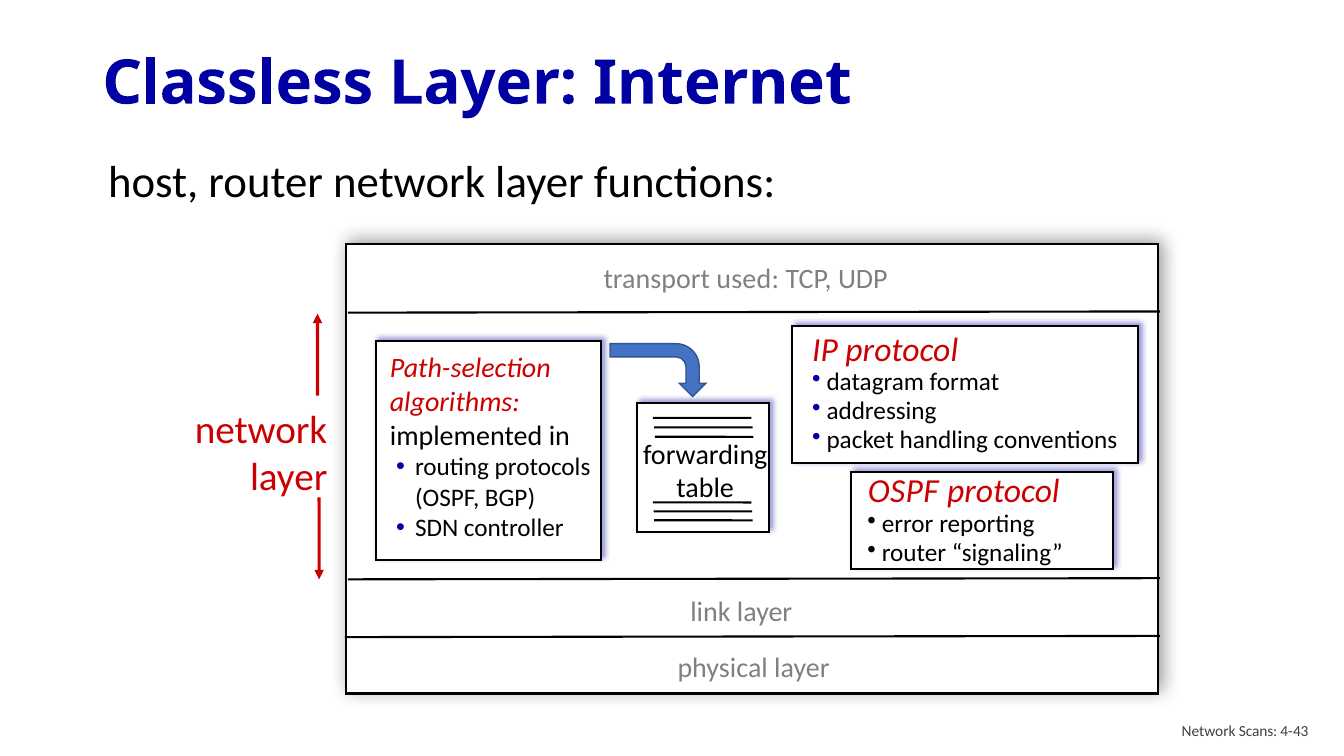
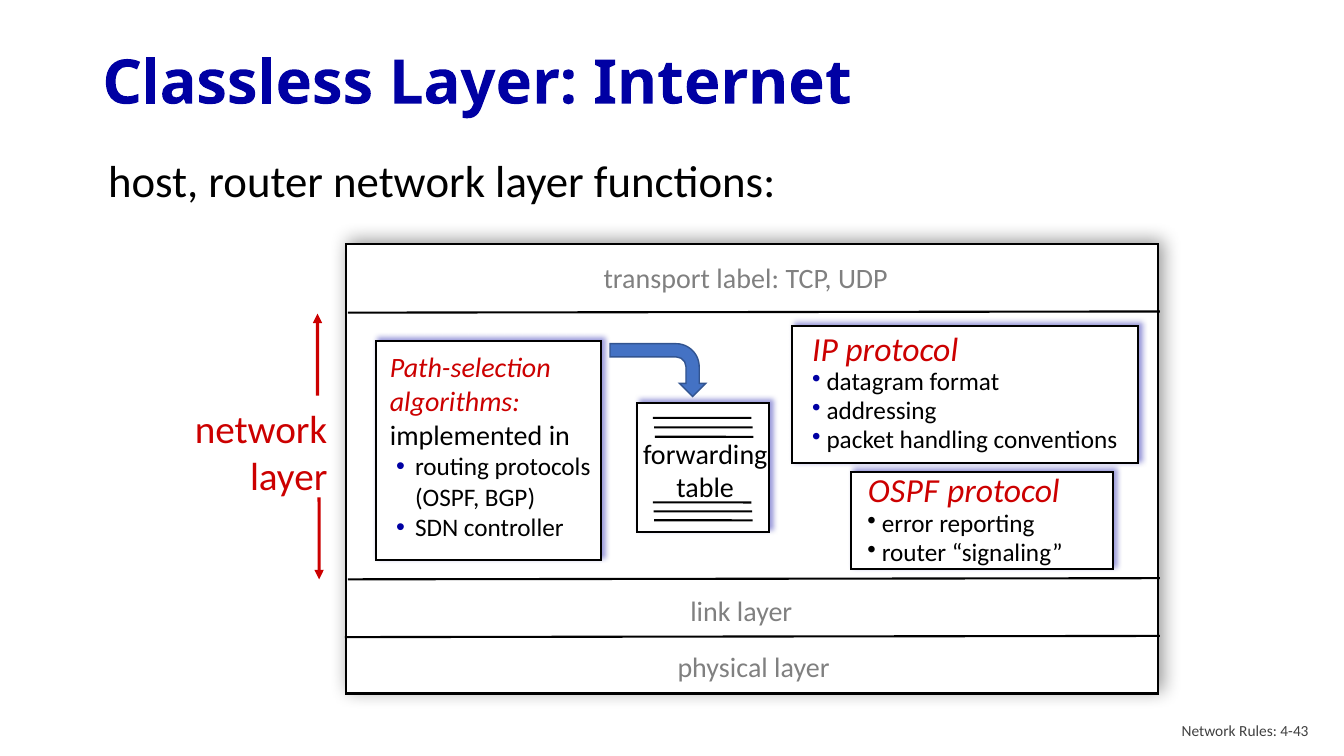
used: used -> label (748, 279)
Scans: Scans -> Rules (1258, 731)
